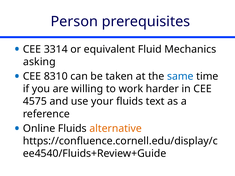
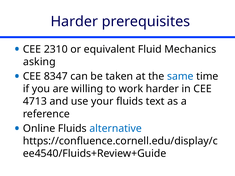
Person: Person -> Harder (74, 22)
3314: 3314 -> 2310 (56, 49)
8310: 8310 -> 8347 (56, 76)
4575: 4575 -> 4713 (35, 102)
alternative colour: orange -> blue (116, 129)
